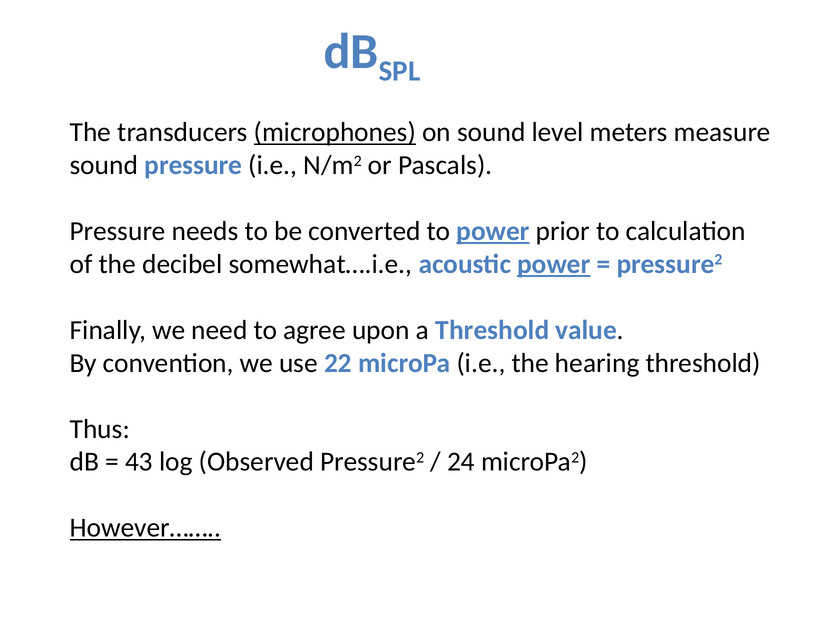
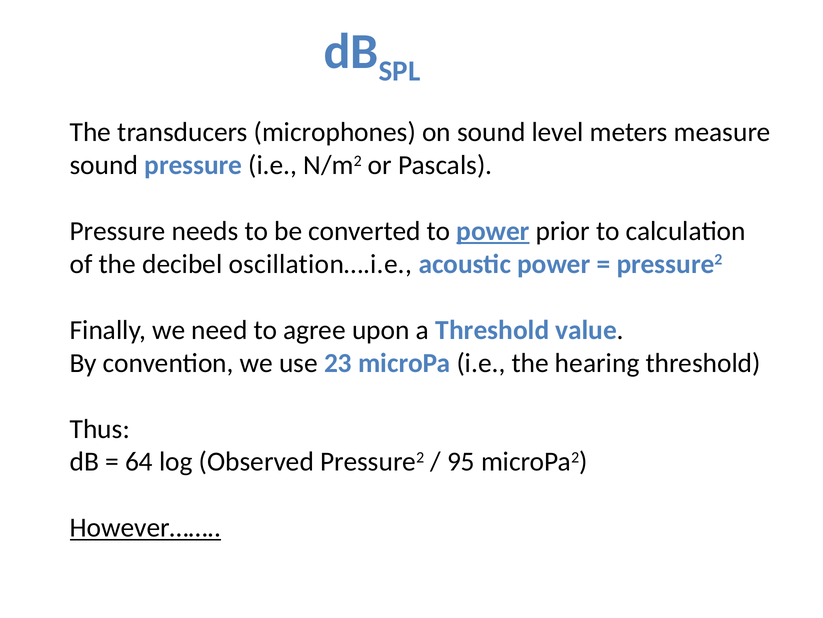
microphones underline: present -> none (335, 132)
somewhat….i.e: somewhat….i.e -> oscillation….i.e (320, 264)
power underline: present -> none (554, 264)
22: 22 -> 23 (338, 363)
43: 43 -> 64 (139, 461)
24: 24 -> 95 (461, 461)
